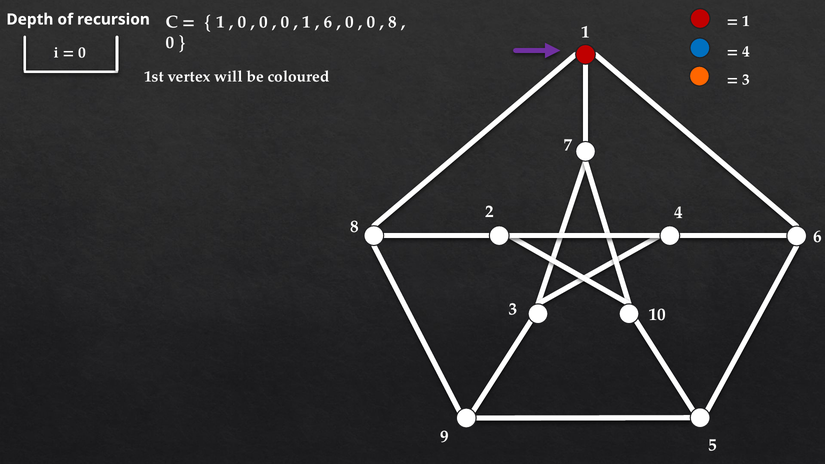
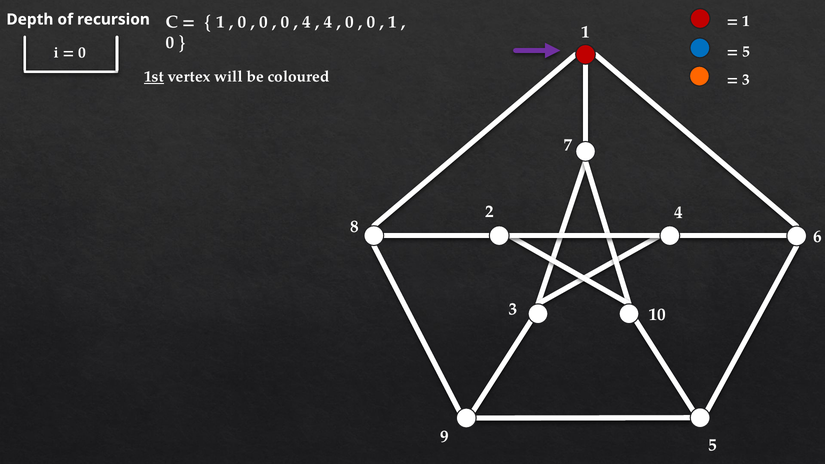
1: 1 -> 4 (307, 22)
6: 6 -> 4 (328, 22)
8: 8 -> 1 (392, 22)
4: 4 -> 5 (746, 52)
1st underline: none -> present (154, 77)
